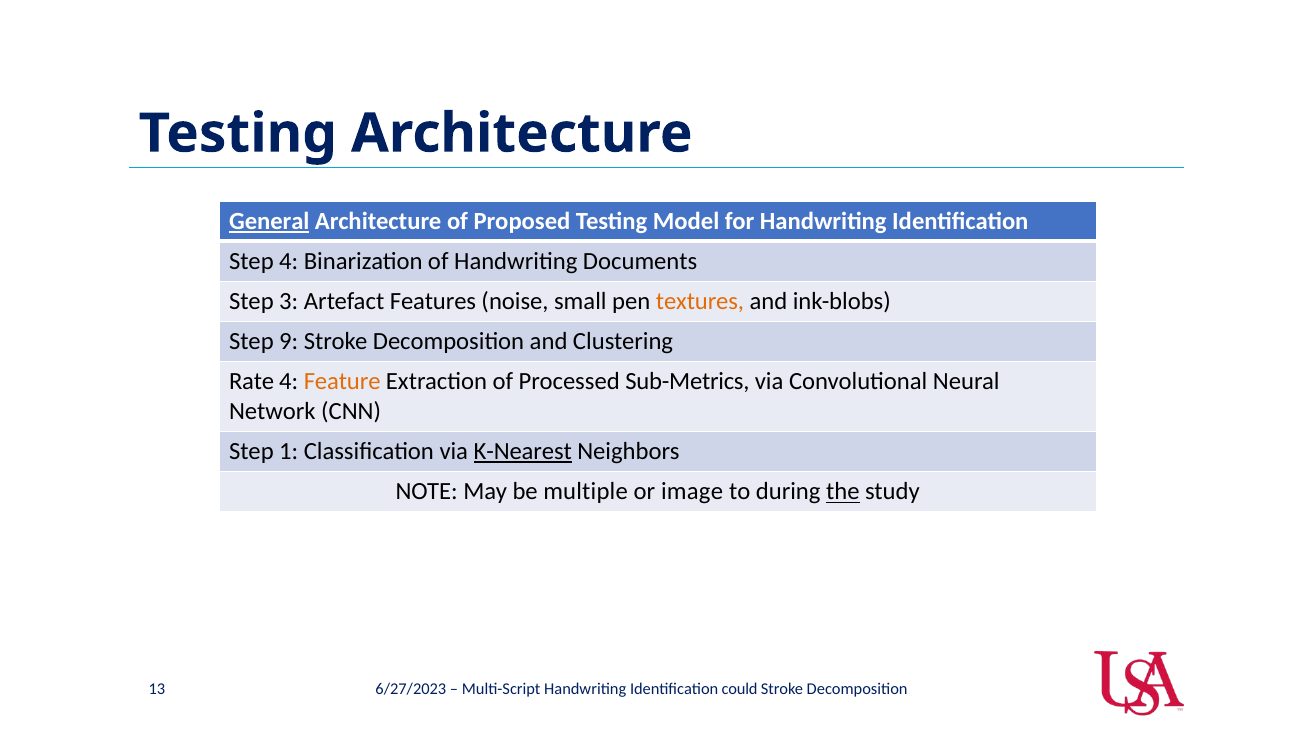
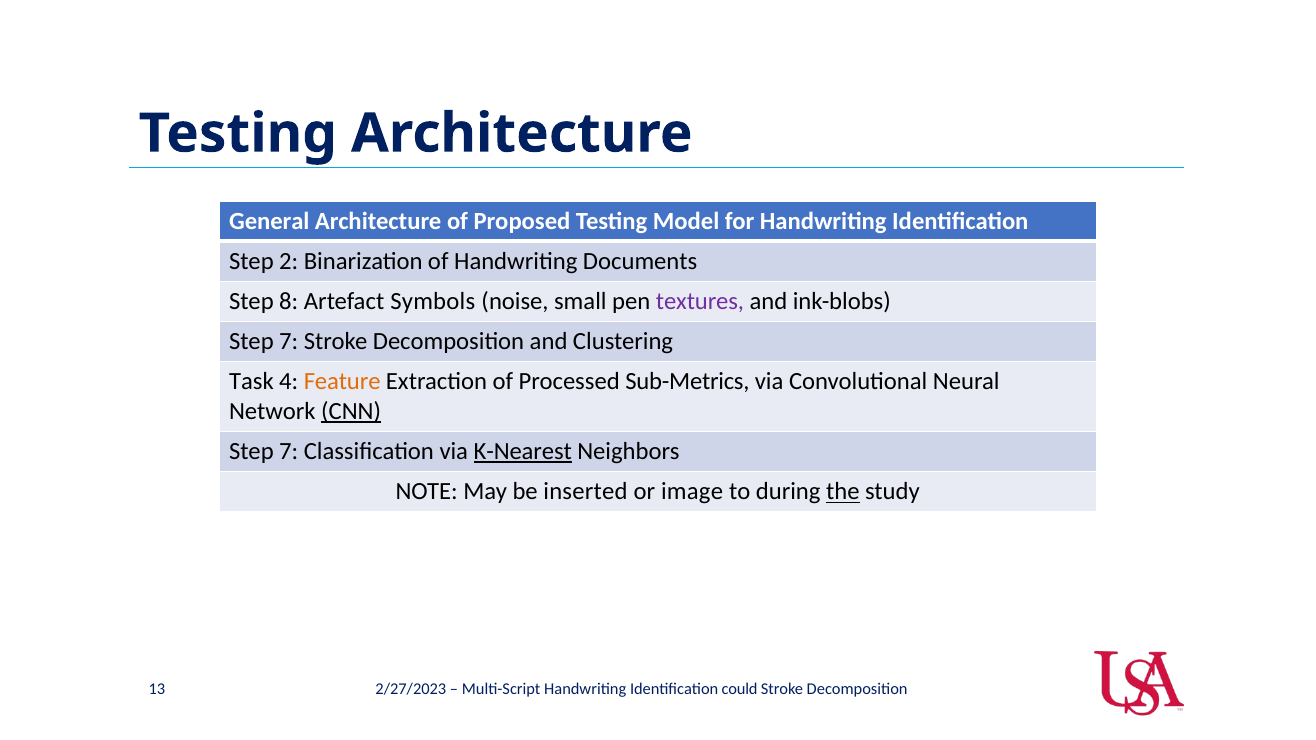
General underline: present -> none (269, 222)
Step 4: 4 -> 2 (289, 262)
3: 3 -> 8 (289, 302)
Features: Features -> Symbols (433, 302)
textures colour: orange -> purple (700, 302)
9: 9 -> 7 (289, 342)
Rate: Rate -> Task (251, 382)
CNN underline: none -> present (351, 412)
1: 1 -> 7 (289, 452)
multiple: multiple -> inserted (586, 492)
6/27/2023: 6/27/2023 -> 2/27/2023 (411, 689)
